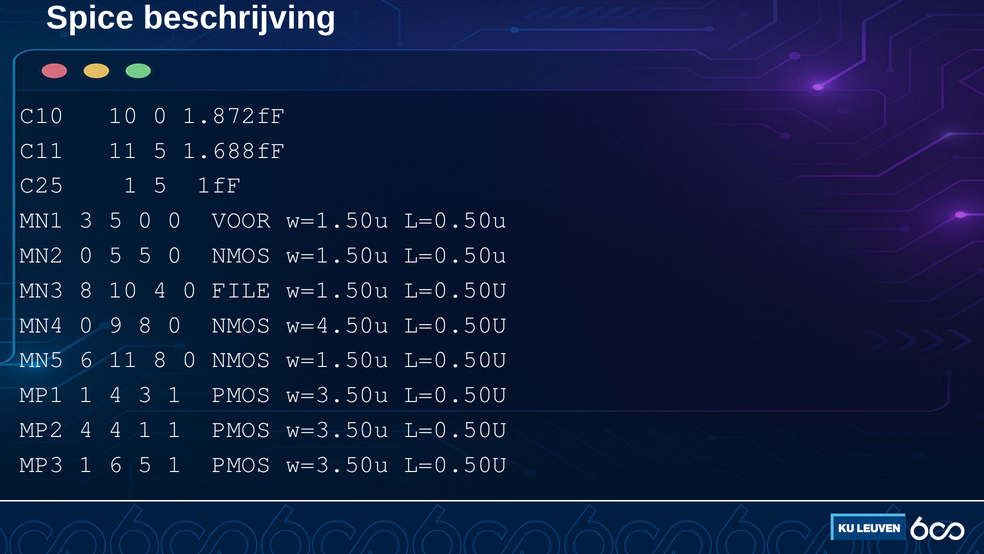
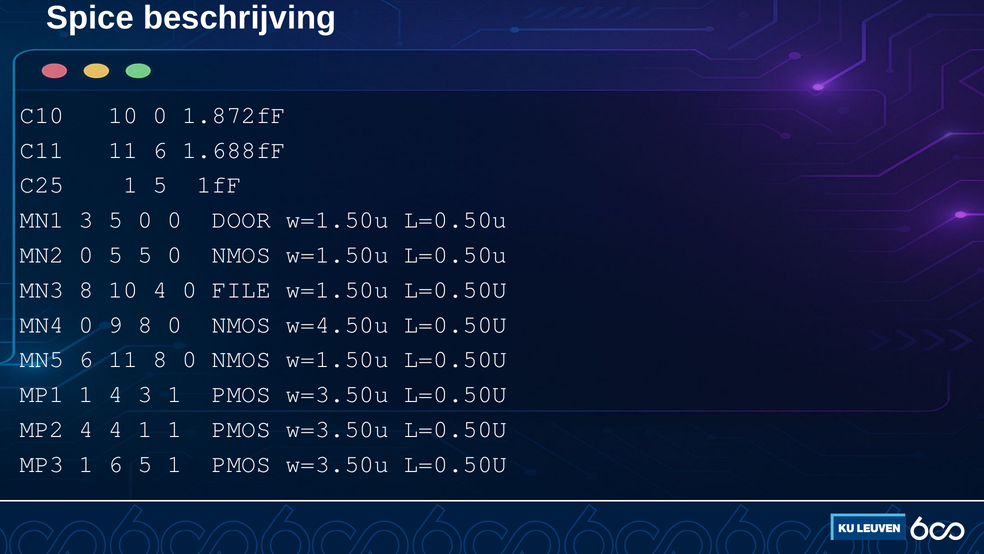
11 5: 5 -> 6 (160, 150)
VOOR: VOOR -> DOOR (241, 220)
